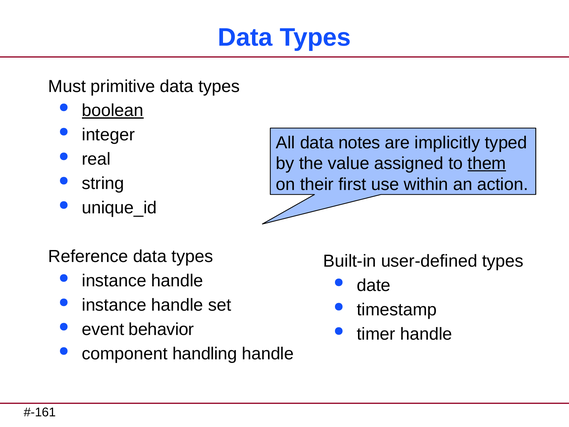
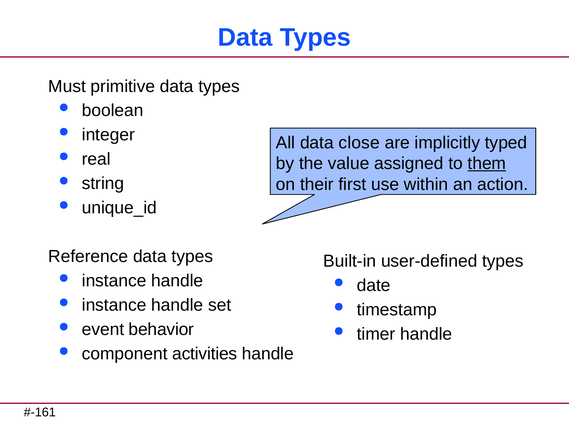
boolean underline: present -> none (113, 110)
notes: notes -> close (359, 143)
handling: handling -> activities (205, 354)
